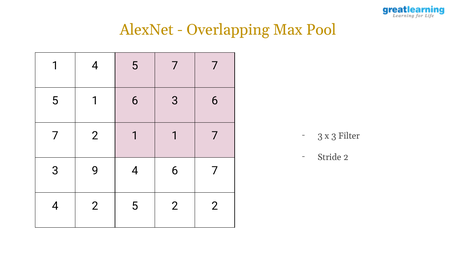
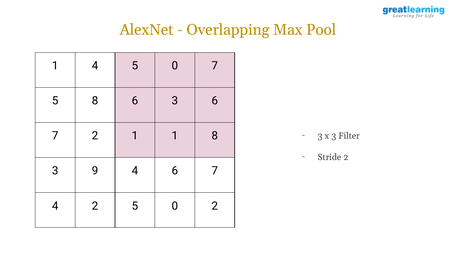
4 5 7: 7 -> 0 (175, 66)
5 1: 1 -> 8 (95, 101)
1 7: 7 -> 8 (215, 136)
2 5 2: 2 -> 0 (175, 206)
